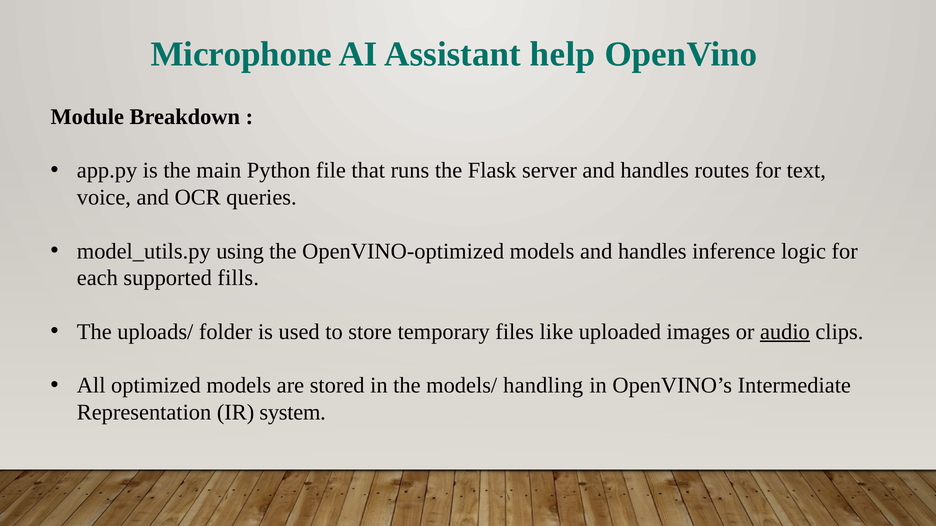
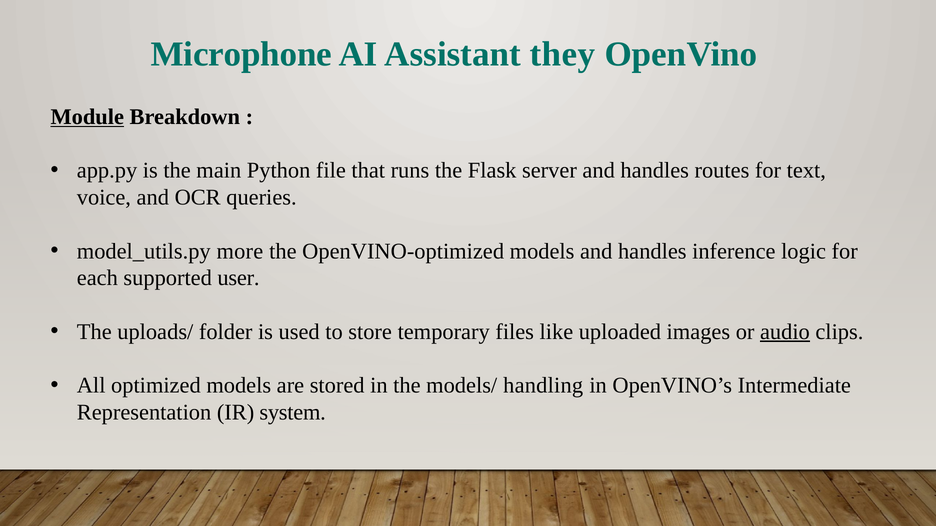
help: help -> they (563, 54)
Module underline: none -> present (87, 117)
using: using -> more (240, 251)
fills: fills -> user (238, 278)
